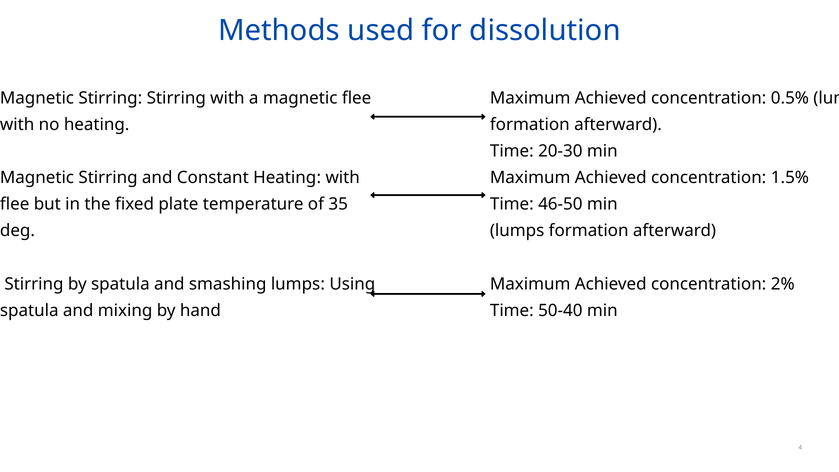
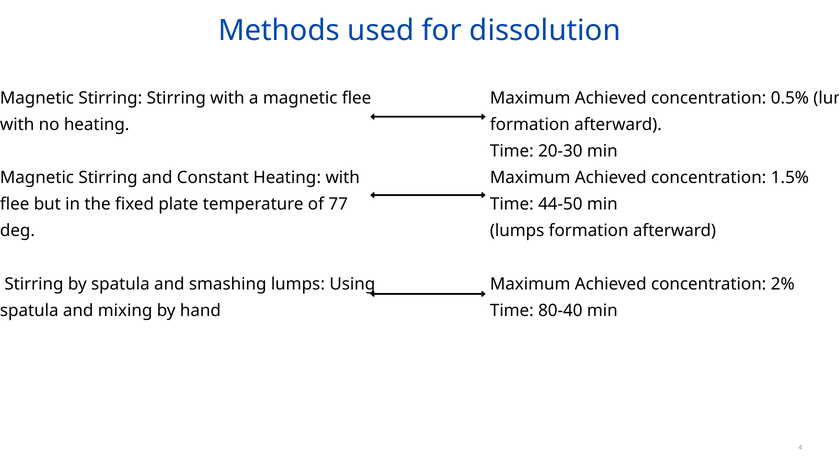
35: 35 -> 77 (338, 204)
46-50: 46-50 -> 44-50 (560, 204)
50-40: 50-40 -> 80-40 (560, 310)
